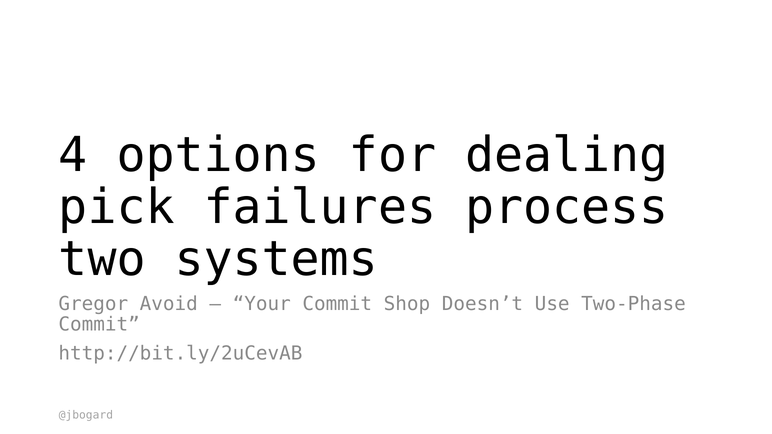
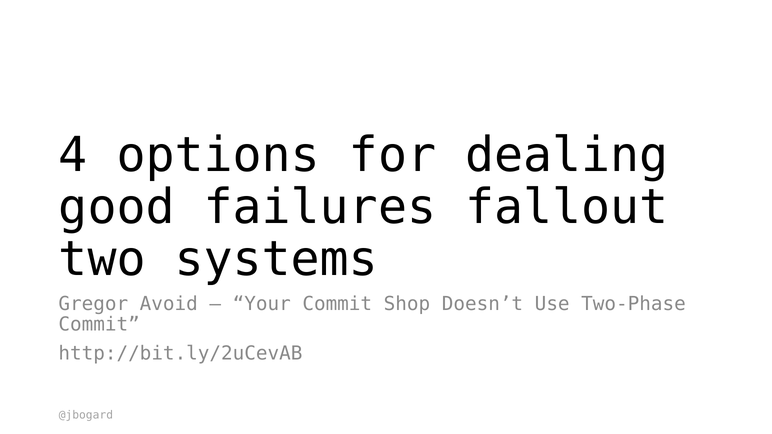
pick: pick -> good (117, 208)
process: process -> fallout (567, 208)
